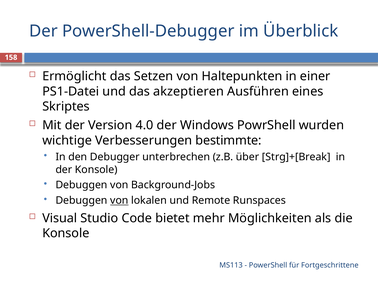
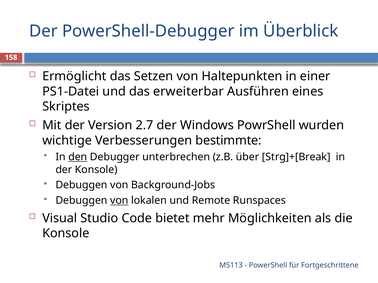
akzeptieren: akzeptieren -> erweiterbar (189, 92)
4.0: 4.0 -> 2.7 (145, 125)
den underline: none -> present (78, 157)
